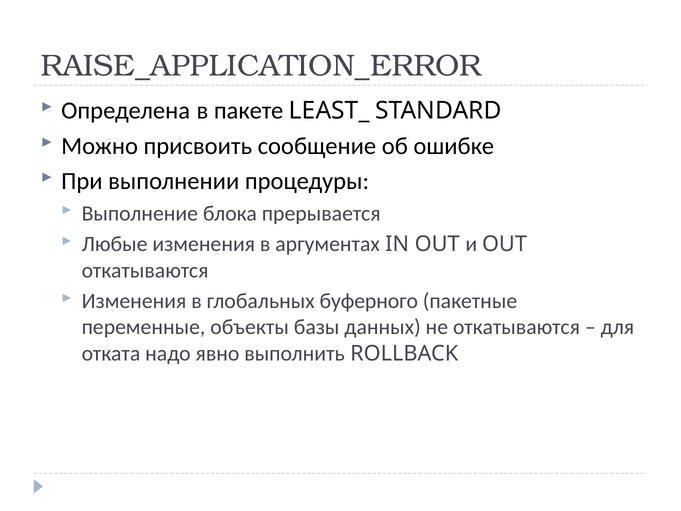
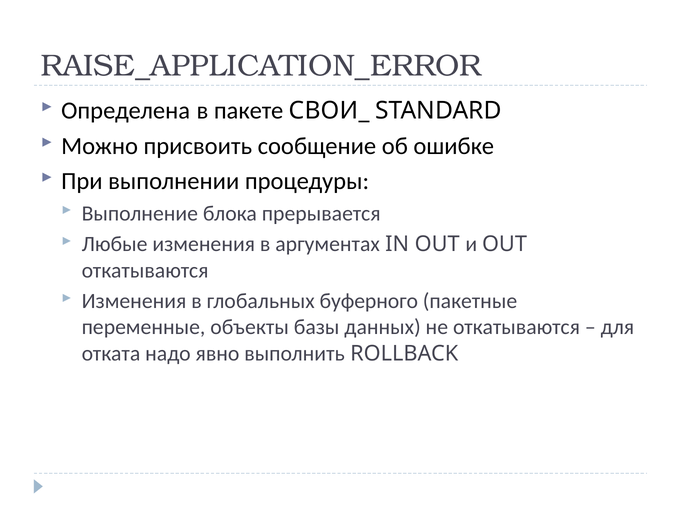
LEAST_: LEAST_ -> СВОИ_ (329, 111)
